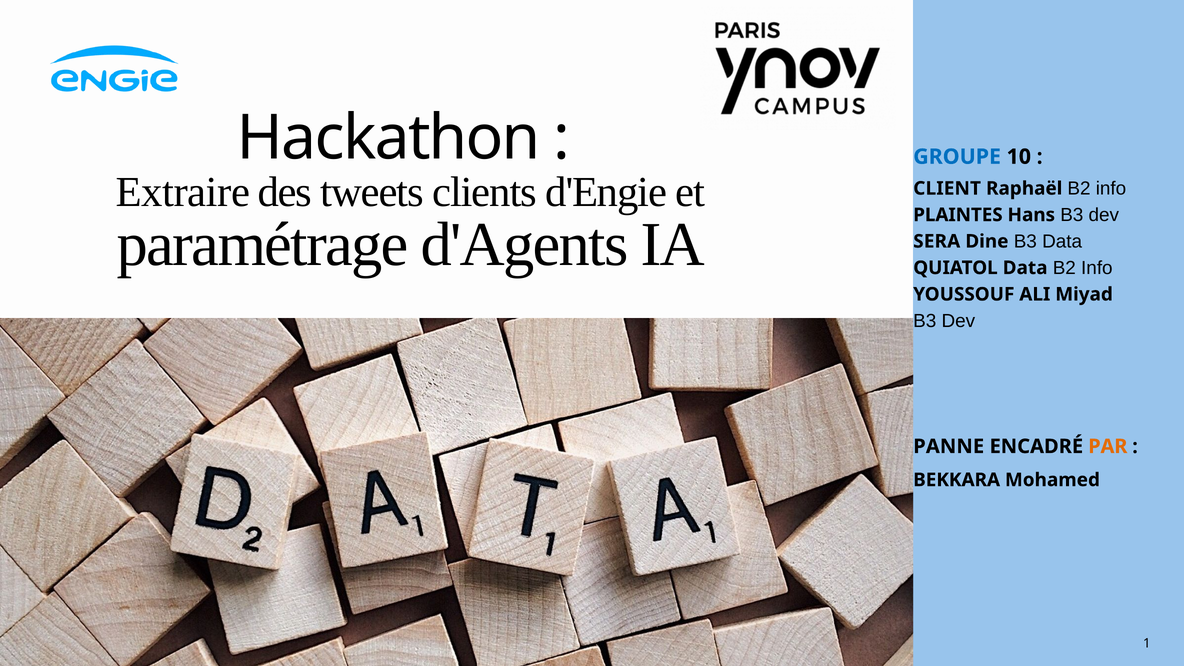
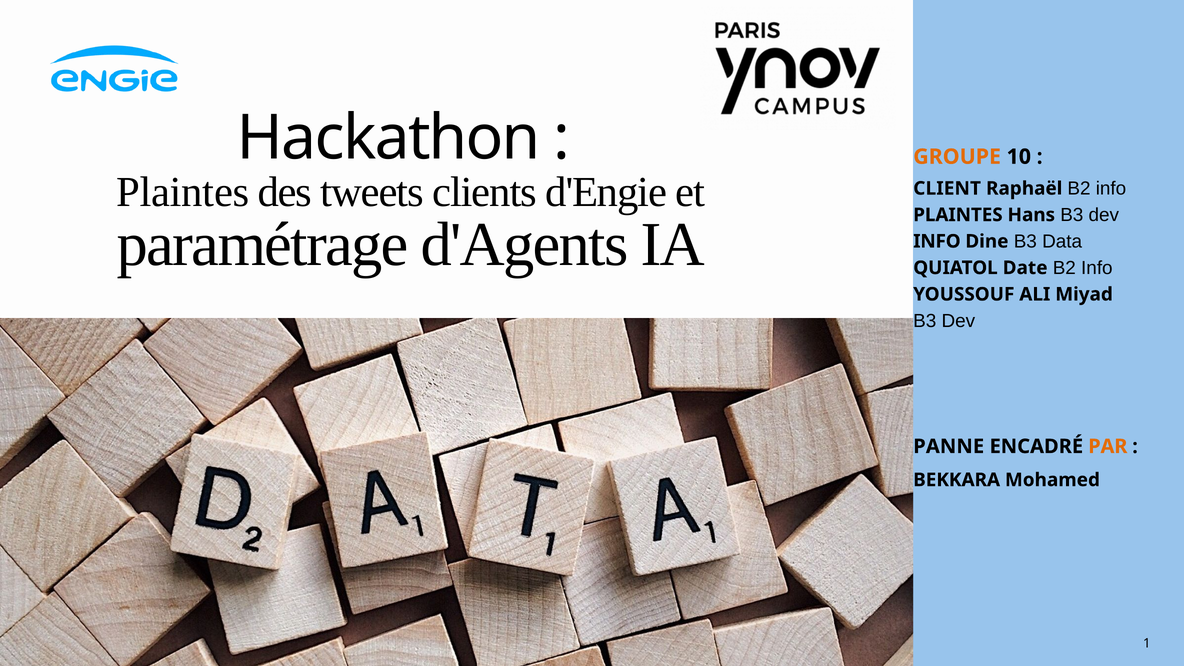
GROUPE colour: blue -> orange (957, 157)
Extraire: Extraire -> Plaintes (183, 192)
SERA: SERA -> INFO (937, 241)
QUIATOL Data: Data -> Date (1025, 268)
